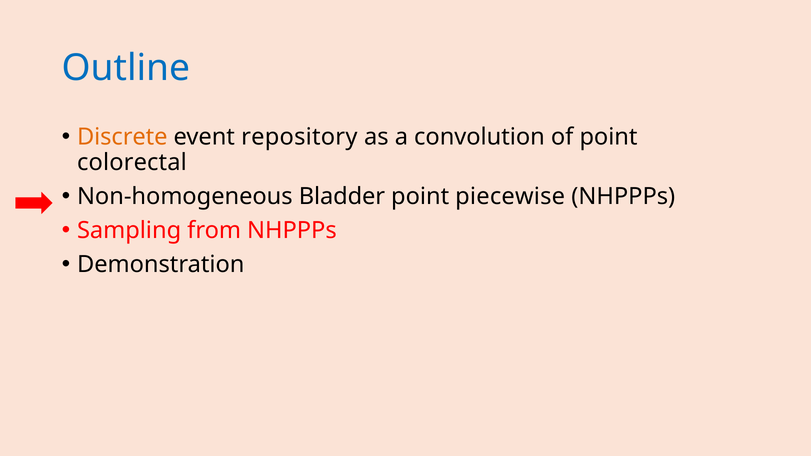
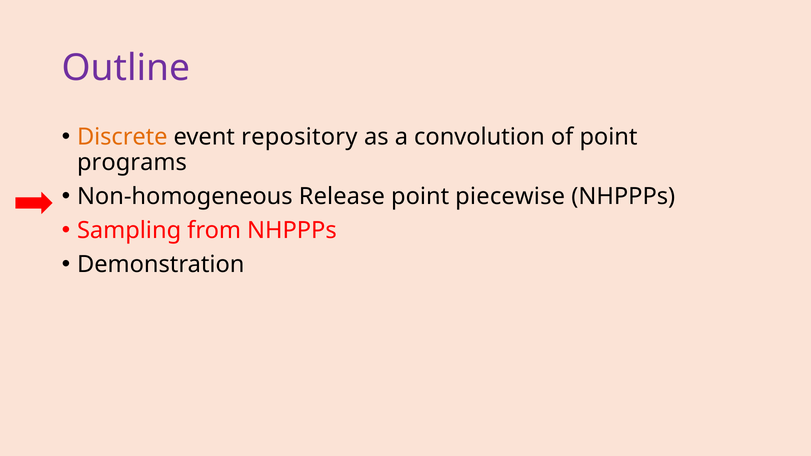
Outline colour: blue -> purple (126, 68)
colorectal: colorectal -> programs (132, 163)
Bladder: Bladder -> Release (342, 197)
